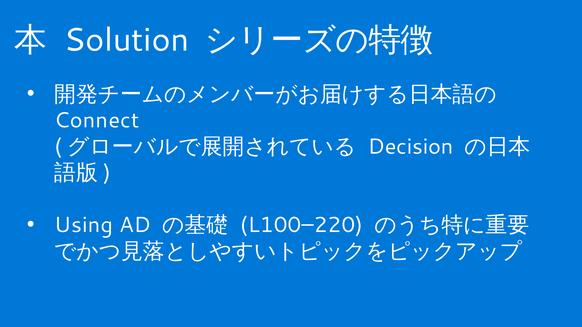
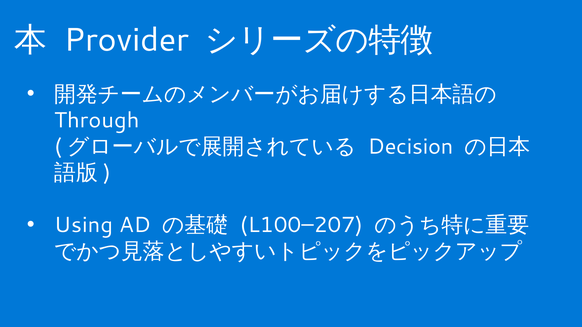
Solution: Solution -> Provider (126, 40)
Connect: Connect -> Through (97, 121)
L100–220: L100–220 -> L100–207 (302, 225)
